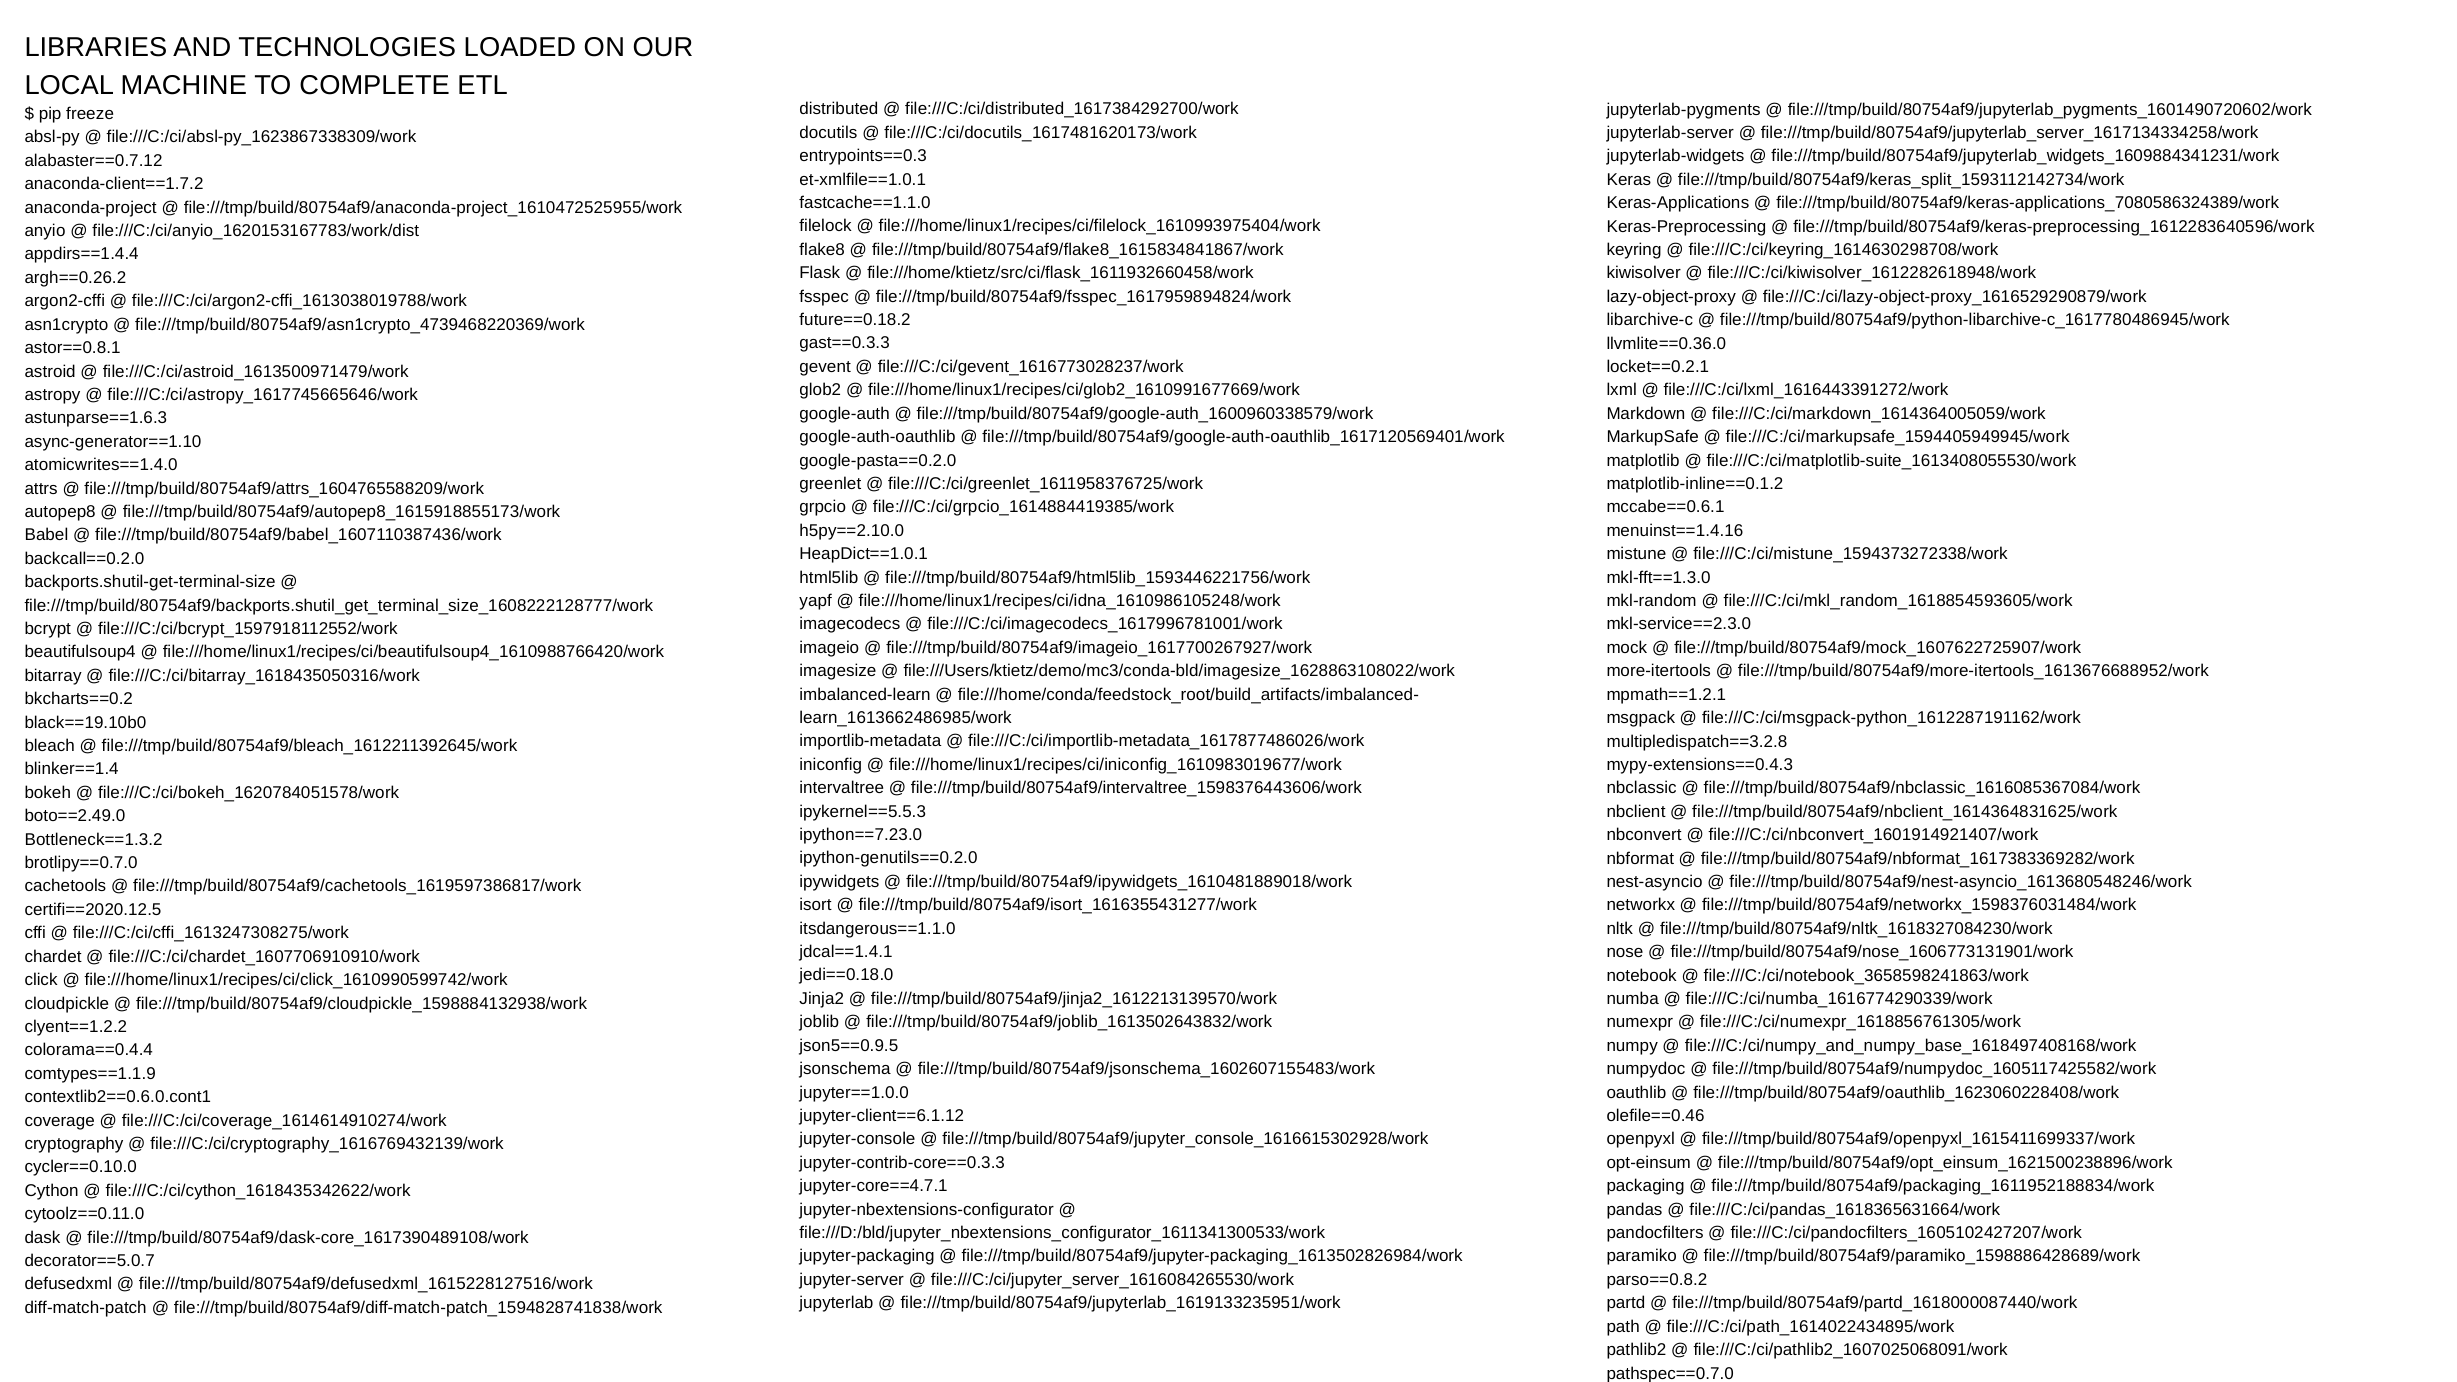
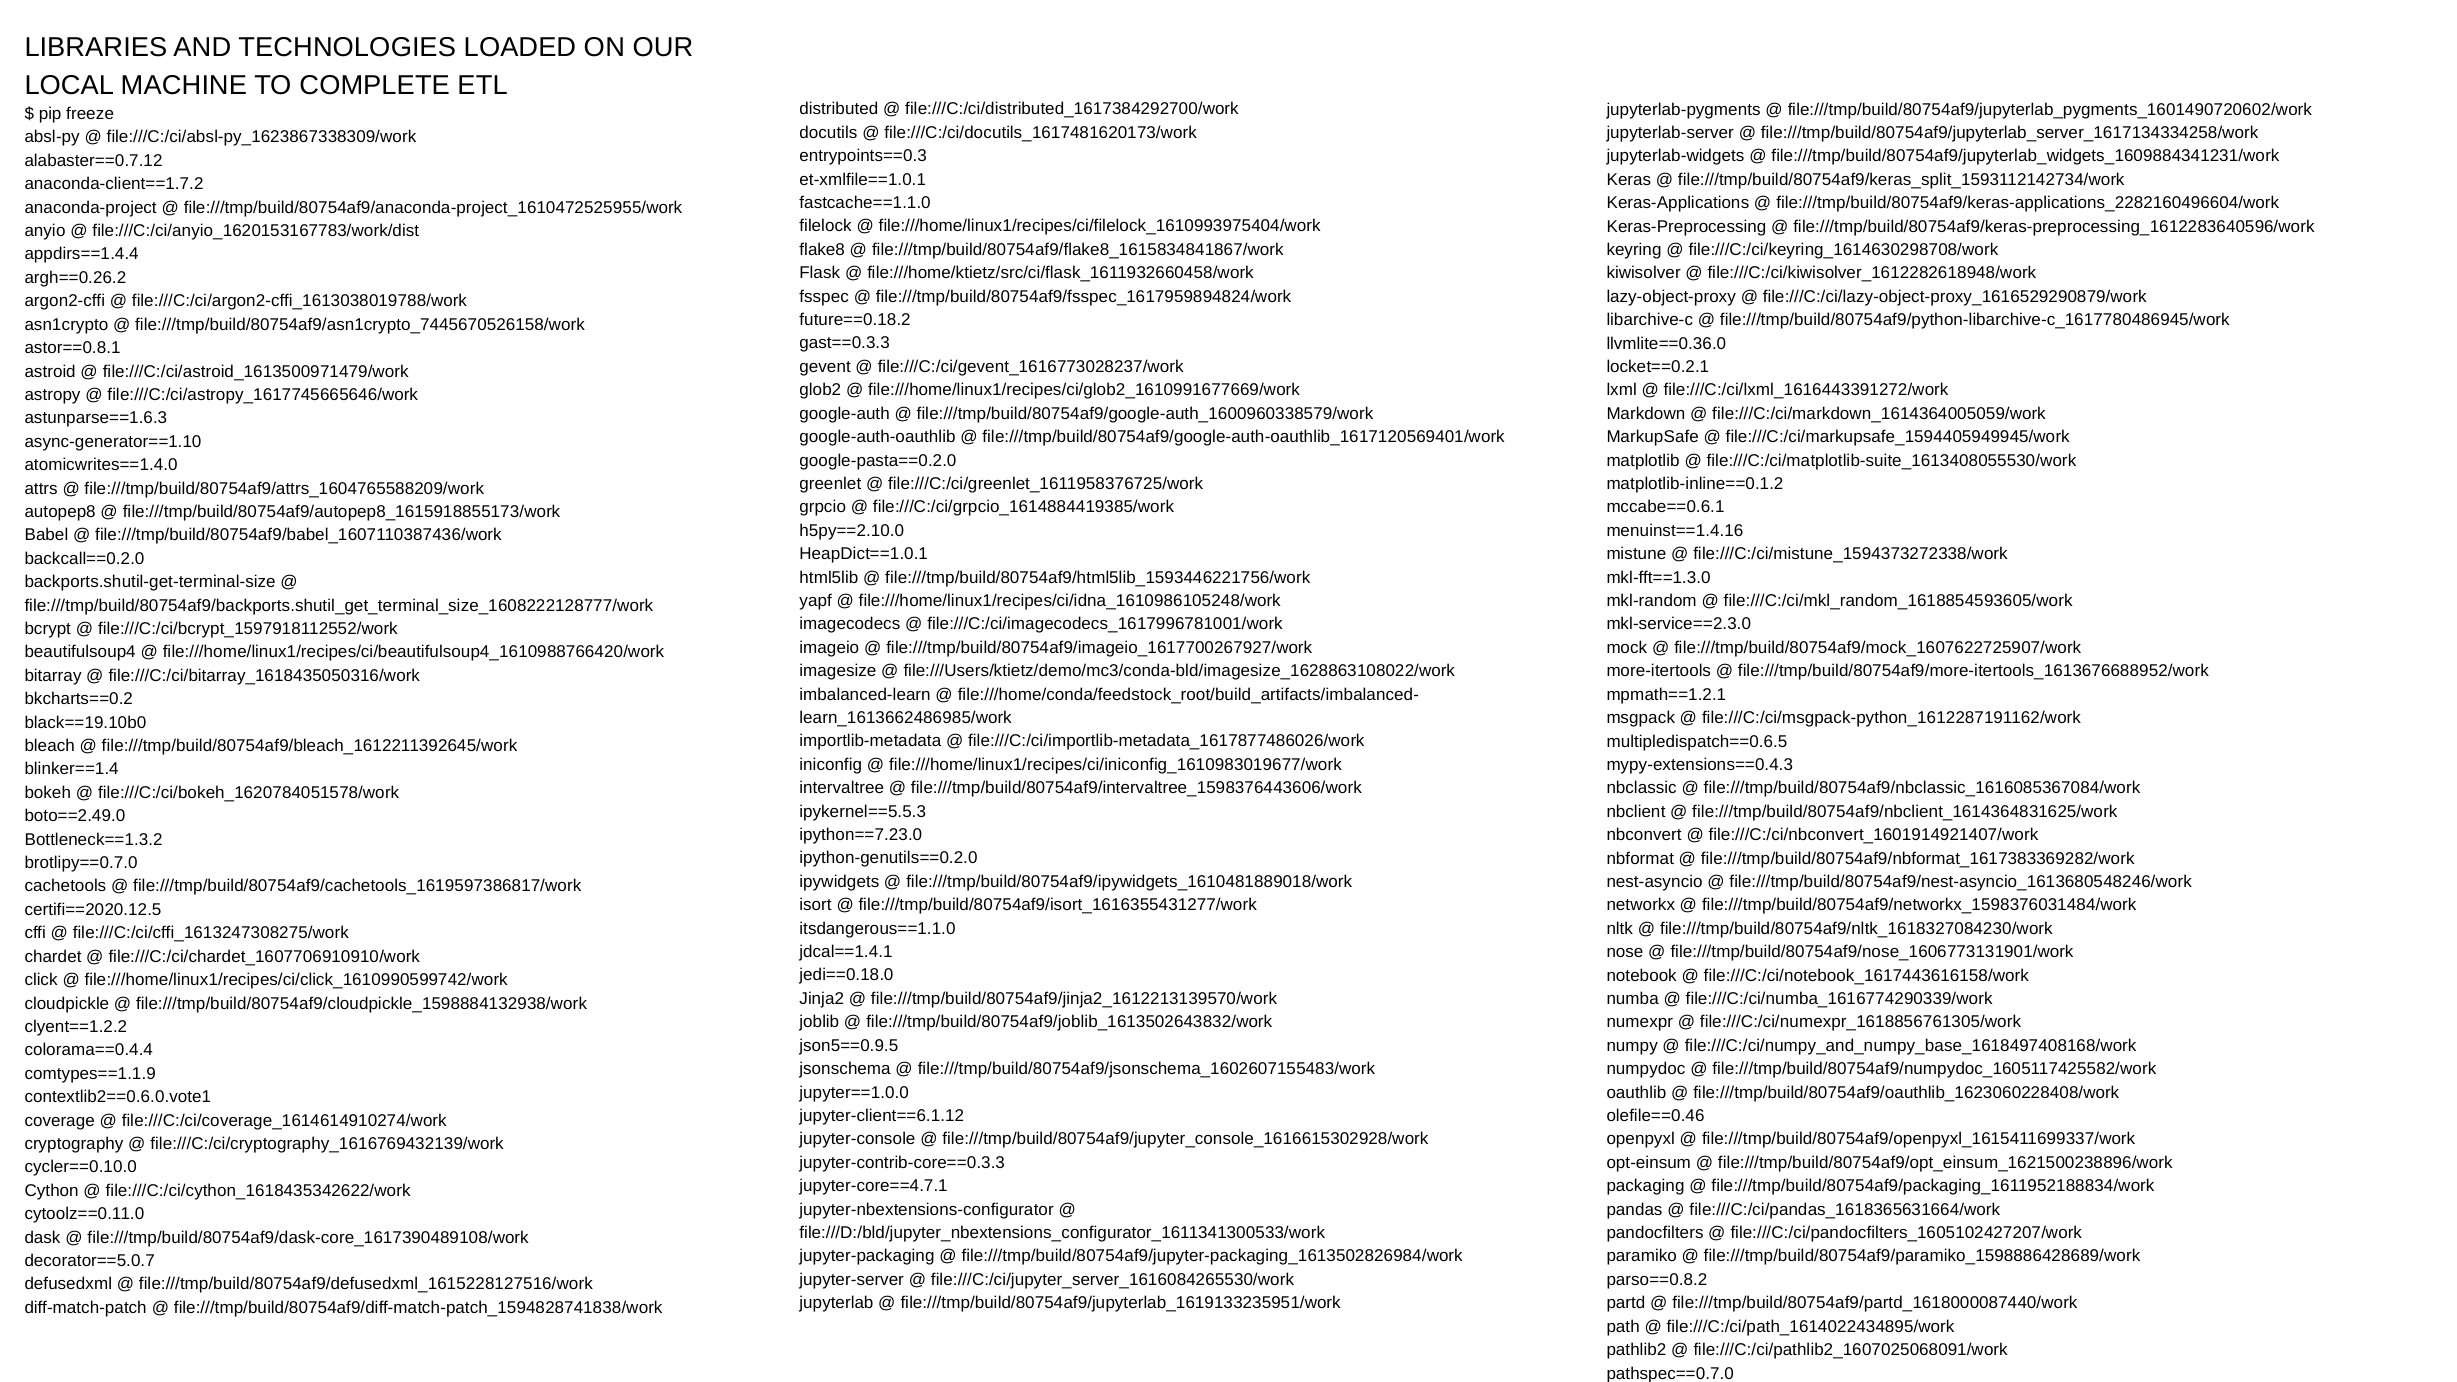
file:///tmp/build/80754af9/keras-applications_7080586324389/work: file:///tmp/build/80754af9/keras-applications_7080586324389/work -> file:///tmp/build/80754af9/keras-applications_2282160496604/work (2028, 203)
file:///tmp/build/80754af9/asn1crypto_4739468220369/work: file:///tmp/build/80754af9/asn1crypto_4739468220369/work -> file:///tmp/build/80754af9/asn1crypto_7445670526158/work (360, 325)
multipledispatch==3.2.8: multipledispatch==3.2.8 -> multipledispatch==0.6.5 (1697, 741)
file:///C:/ci/notebook_3658598241863/work: file:///C:/ci/notebook_3658598241863/work -> file:///C:/ci/notebook_1617443616158/work (1866, 976)
contextlib2==0.6.0.cont1: contextlib2==0.6.0.cont1 -> contextlib2==0.6.0.vote1 (118, 1097)
